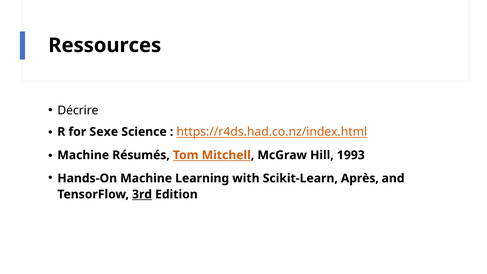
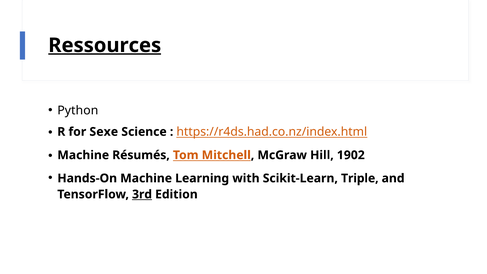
Ressources underline: none -> present (105, 45)
Décrire: Décrire -> Python (78, 110)
1993: 1993 -> 1902 (351, 155)
Après: Après -> Triple (360, 178)
